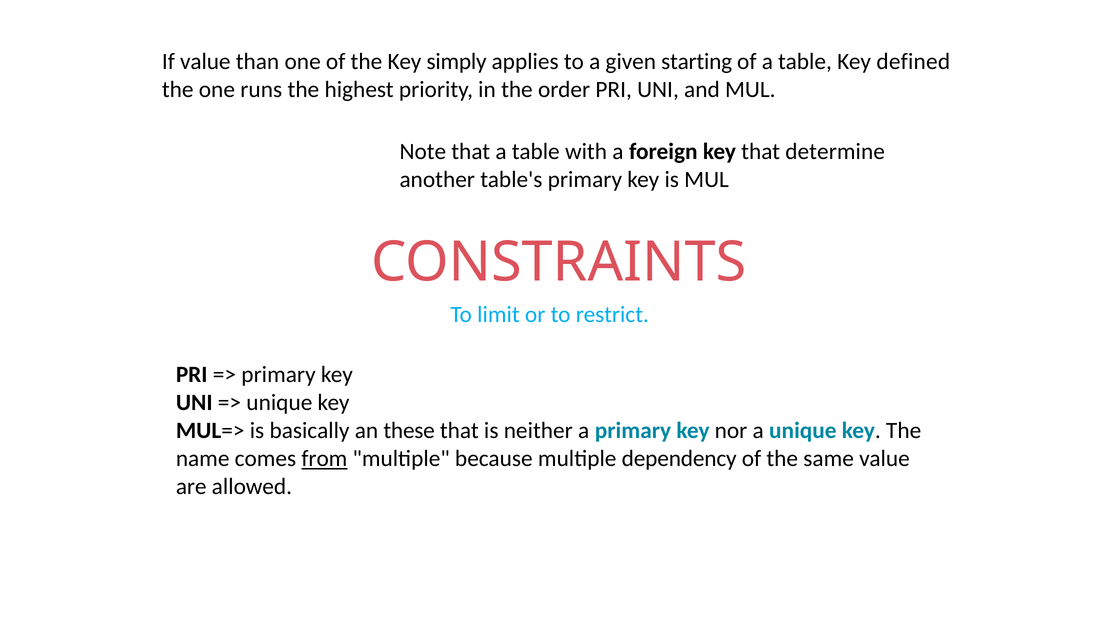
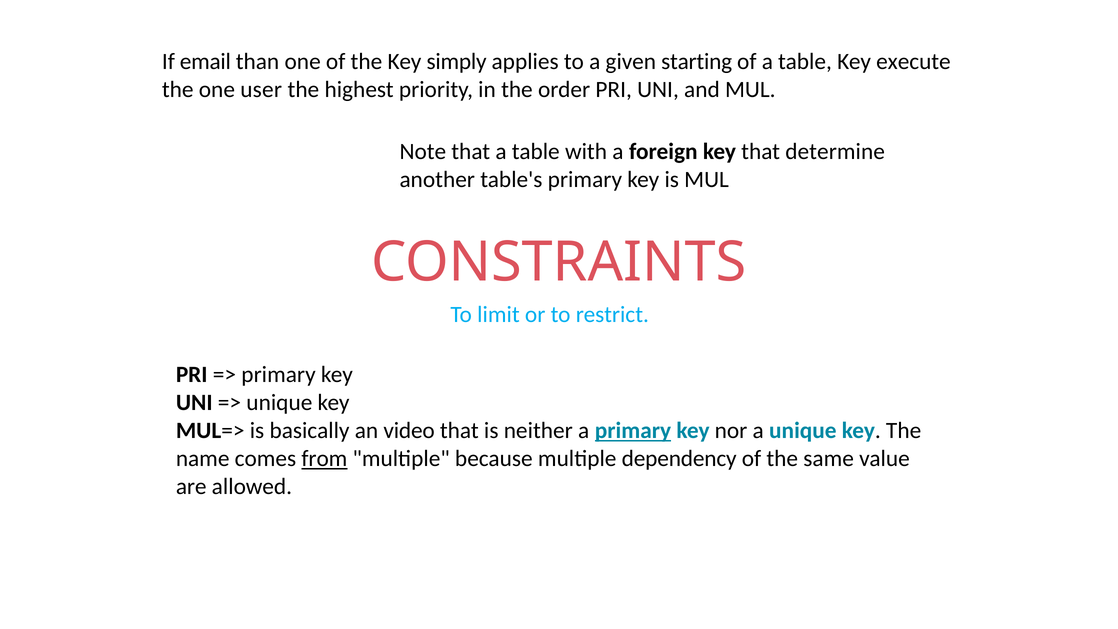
If value: value -> email (205, 62)
defined: defined -> execute (913, 62)
runs: runs -> user (261, 90)
these: these -> video (409, 431)
primary underline: none -> present (633, 431)
